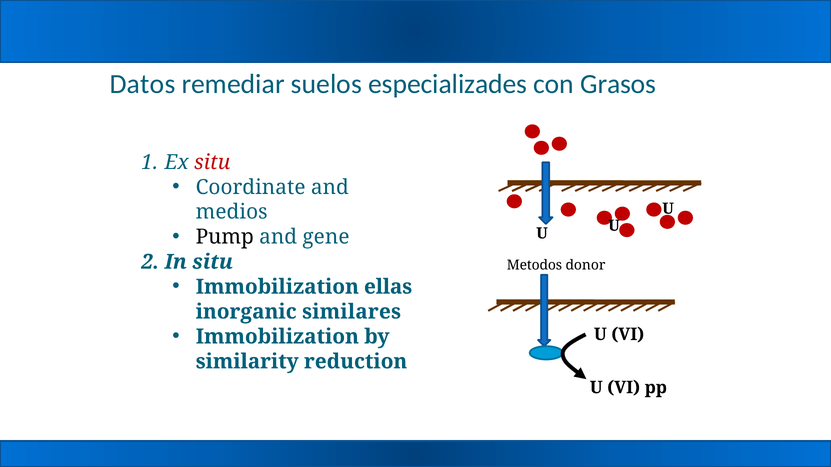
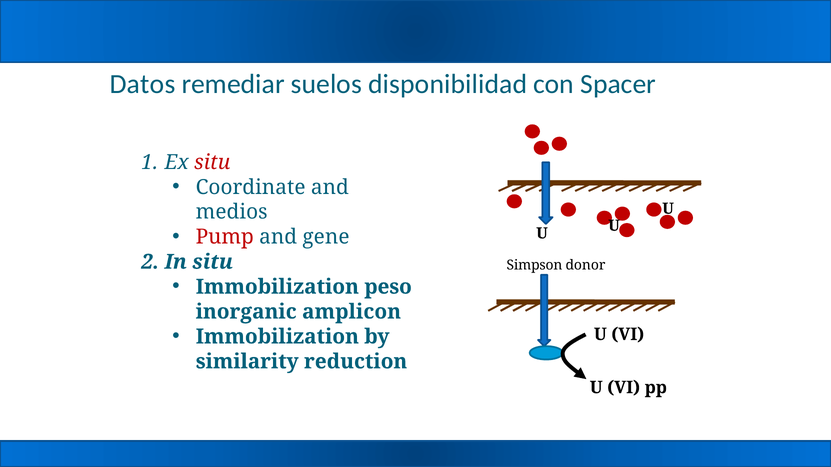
especializades: especializades -> disponibilidad (448, 84)
Grasos: Grasos -> Spacer (618, 84)
Pump colour: black -> red (225, 237)
Metodos: Metodos -> Simpson (534, 265)
ellas: ellas -> peso (388, 287)
similares: similares -> amplicon (352, 312)
